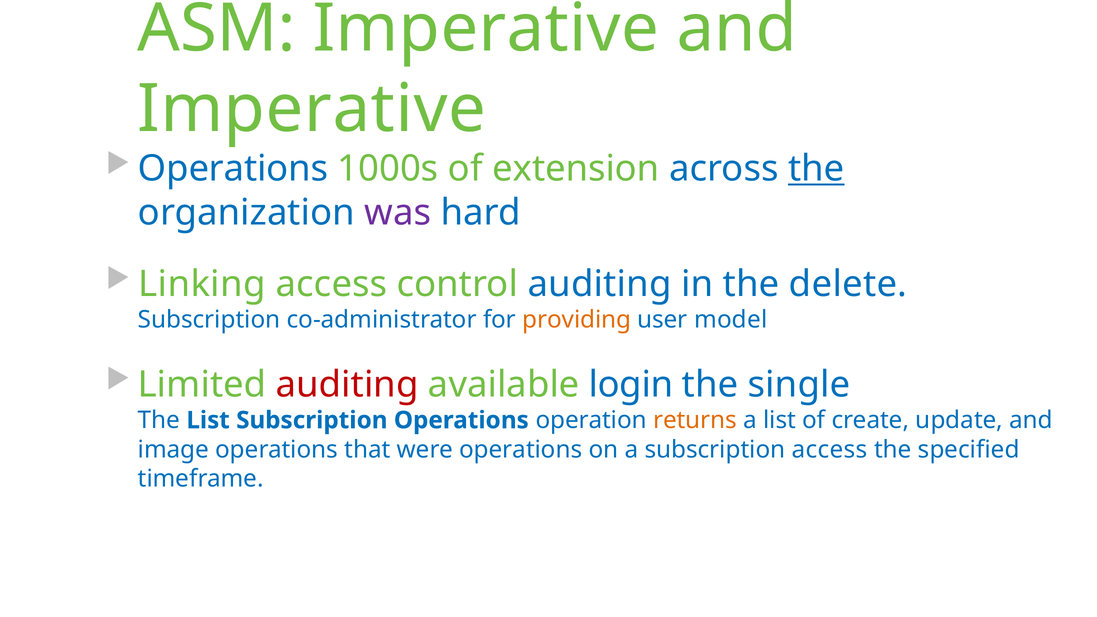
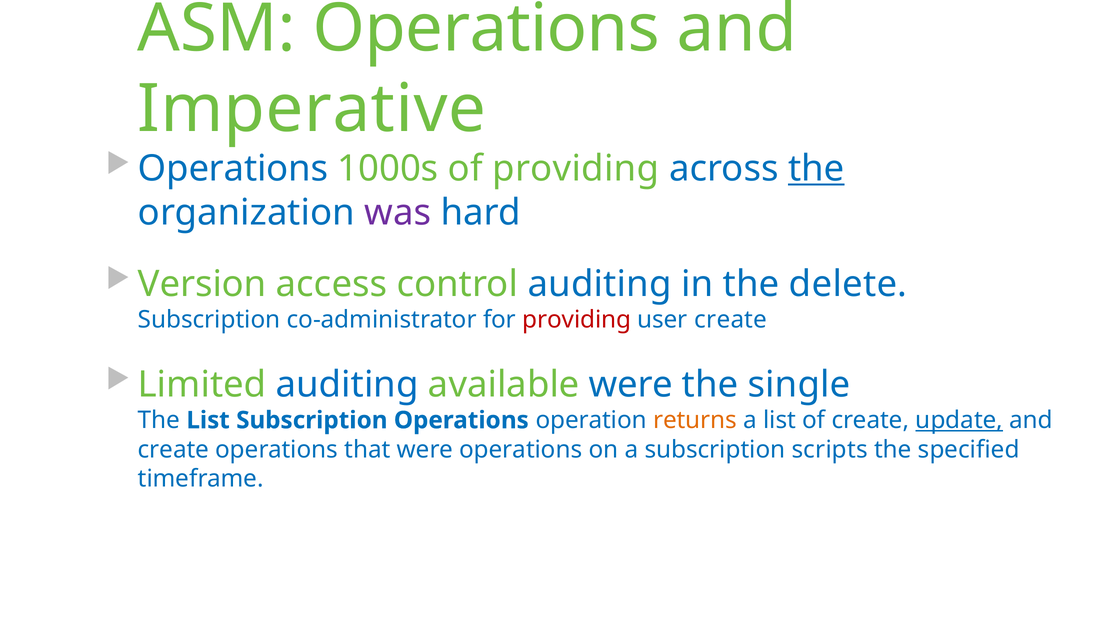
ASM Imperative: Imperative -> Operations (486, 29)
of extension: extension -> providing (576, 169)
Linking: Linking -> Version (202, 284)
providing colour: orange -> red (577, 320)
user model: model -> create (731, 320)
auditing colour: red -> blue (347, 385)
available login: login -> were (631, 385)
update underline: none -> present (959, 420)
image: image -> create (173, 450)
subscription access: access -> scripts (830, 450)
